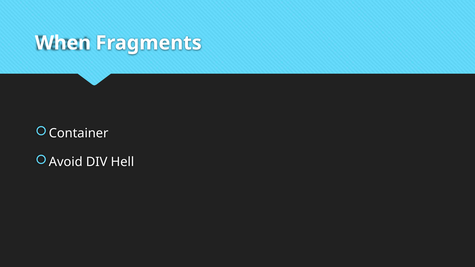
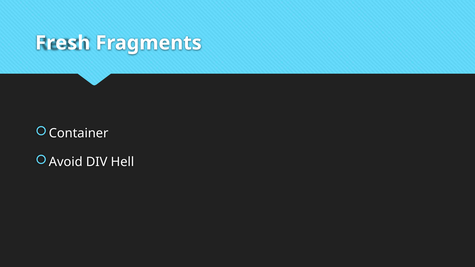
When: When -> Fresh (63, 43)
